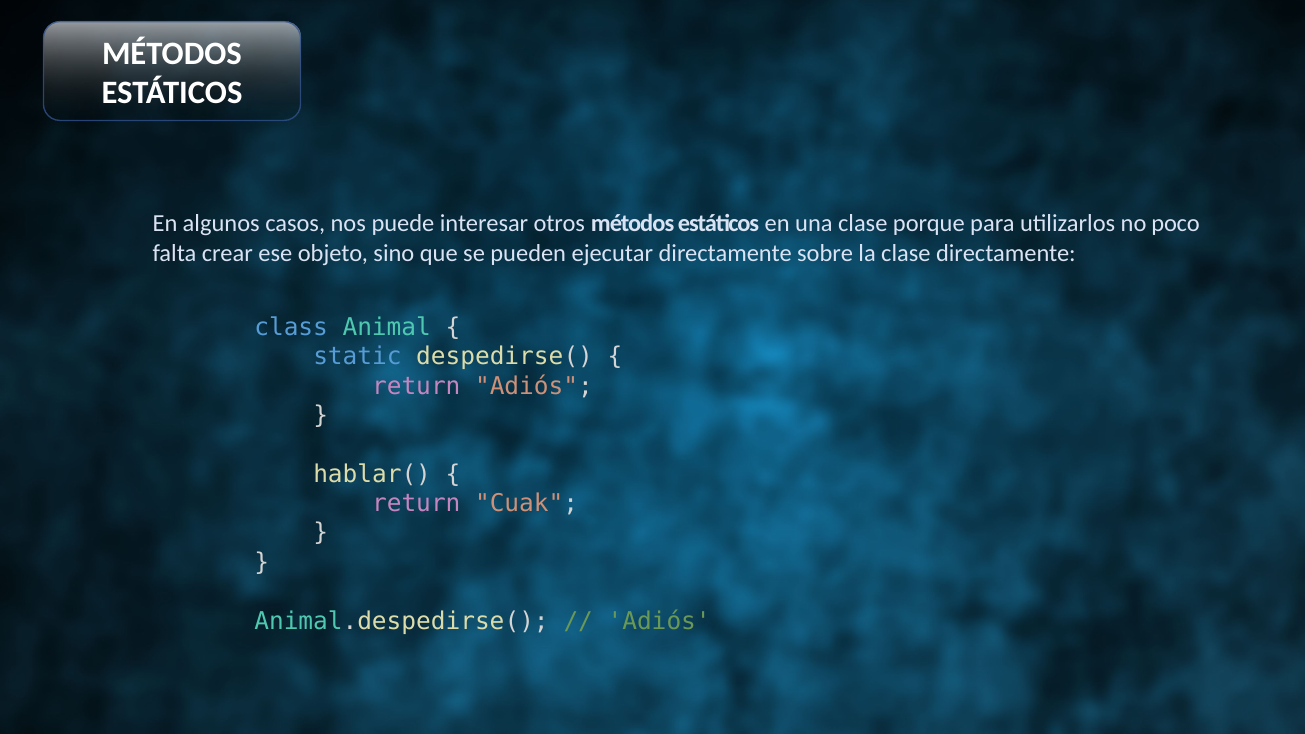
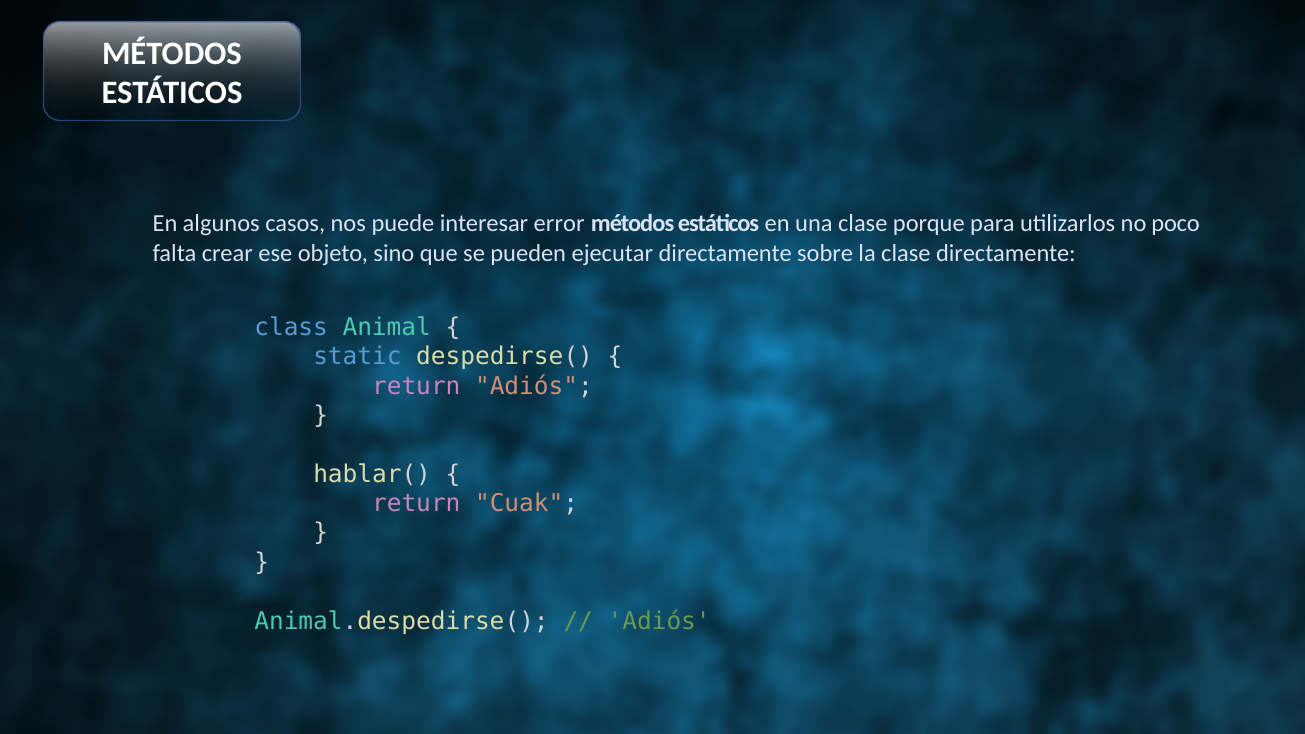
otros: otros -> error (559, 224)
